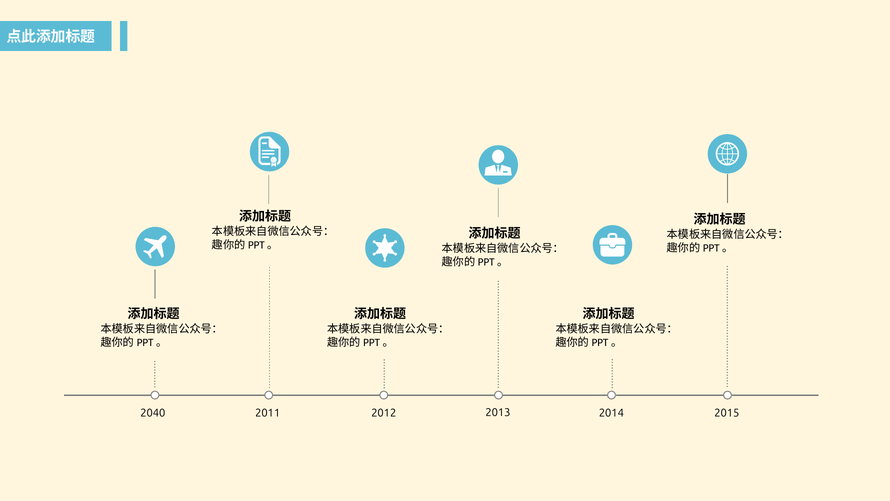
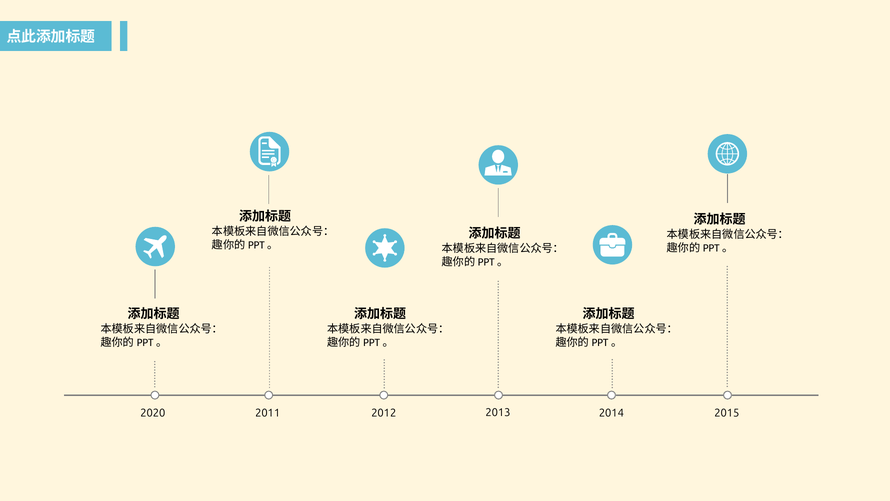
2040: 2040 -> 2020 (153, 413)
